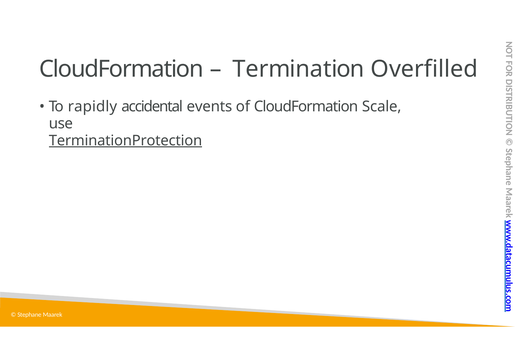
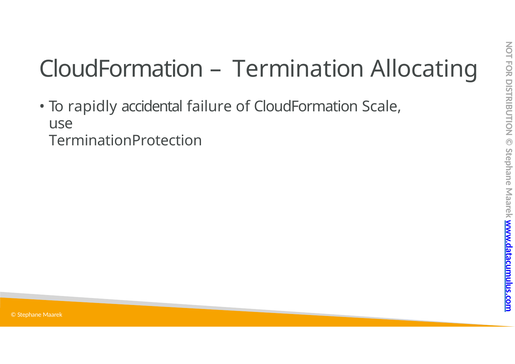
Overfilled: Overfilled -> Allocating (424, 69)
events: events -> failure (209, 107)
TerminationProtection underline: present -> none (126, 141)
